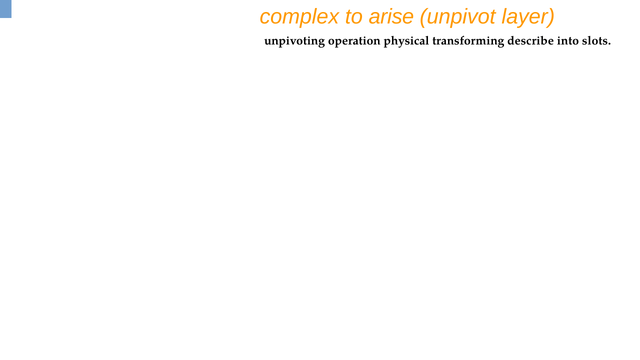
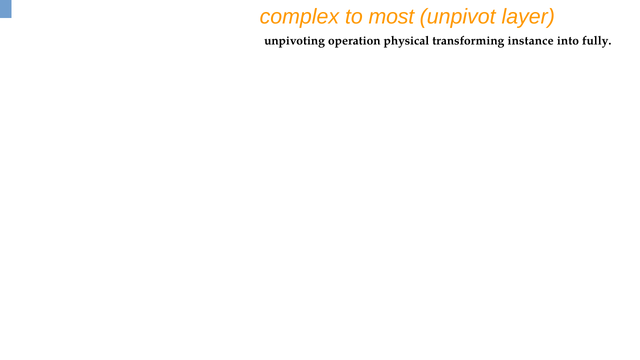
arise: arise -> most (391, 17)
describe: describe -> instance (531, 41)
slots: slots -> fully (597, 41)
